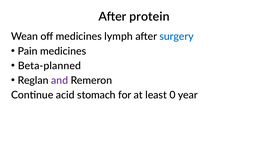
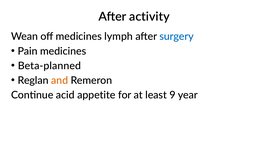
protein: protein -> activity (149, 17)
and colour: purple -> orange (60, 81)
stomach: stomach -> appetite (96, 95)
0: 0 -> 9 (173, 95)
